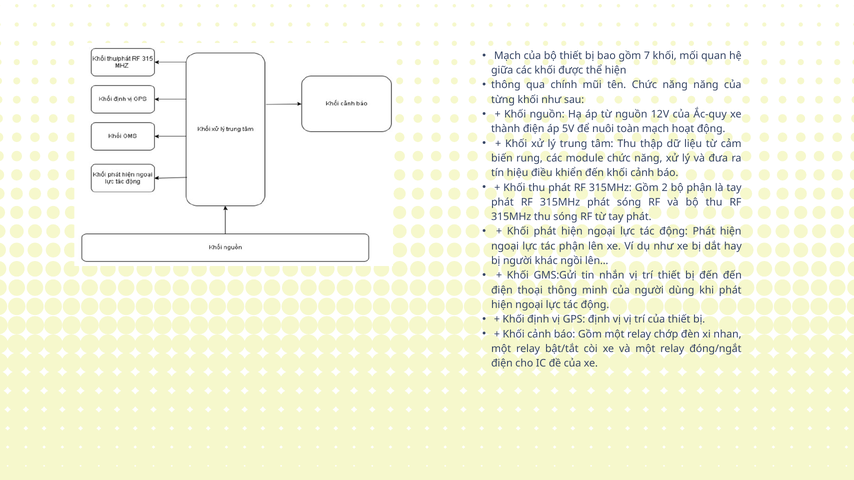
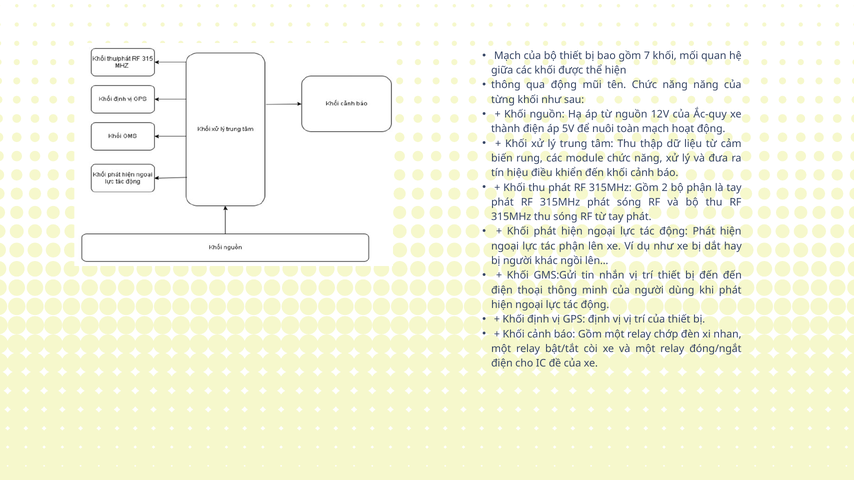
qua chính: chính -> động (564, 85)
